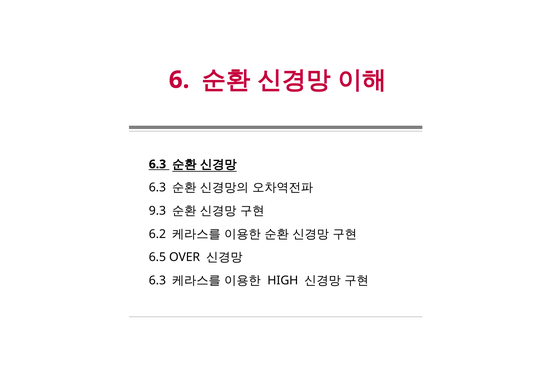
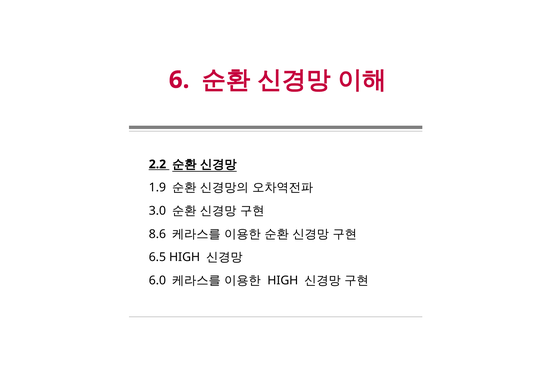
6.3: 6.3 -> 2.2 (157, 164)
6.3: 6.3 -> 1.9 (157, 188)
9.3: 9.3 -> 3.0 (157, 211)
6.2: 6.2 -> 8.6 (157, 234)
6.5 OVER: OVER -> HIGH (185, 257)
6.3: 6.3 -> 6.0 (157, 281)
